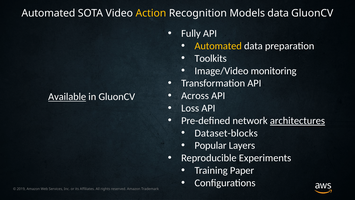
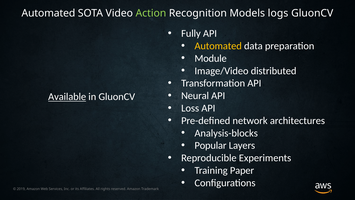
Action colour: yellow -> light green (151, 13)
Models data: data -> logs (278, 13)
Toolkits: Toolkits -> Module (211, 58)
monitoring: monitoring -> distributed (274, 71)
Across: Across -> Neural (195, 96)
architectures underline: present -> none (297, 120)
Dataset-blocks: Dataset-blocks -> Analysis-blocks (226, 133)
